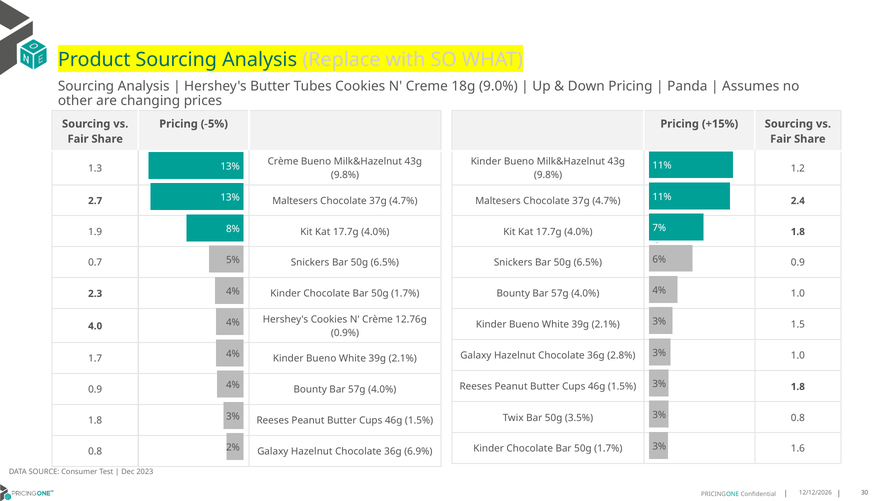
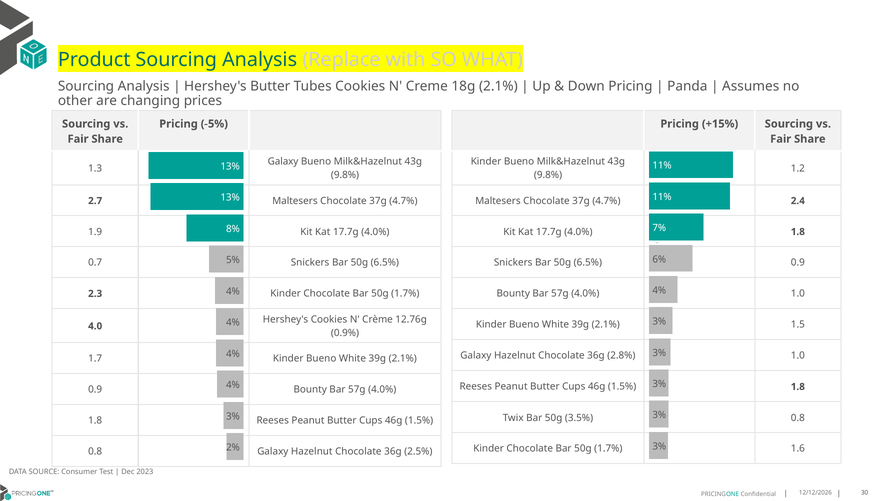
18g 9.0%: 9.0% -> 2.1% (498, 86)
Crème: Crème -> Galaxy (283, 161)
6.9%: 6.9% -> 2.5% (418, 451)
